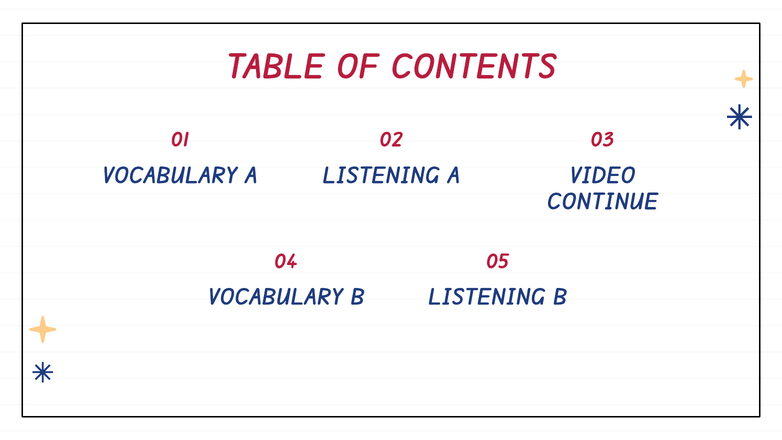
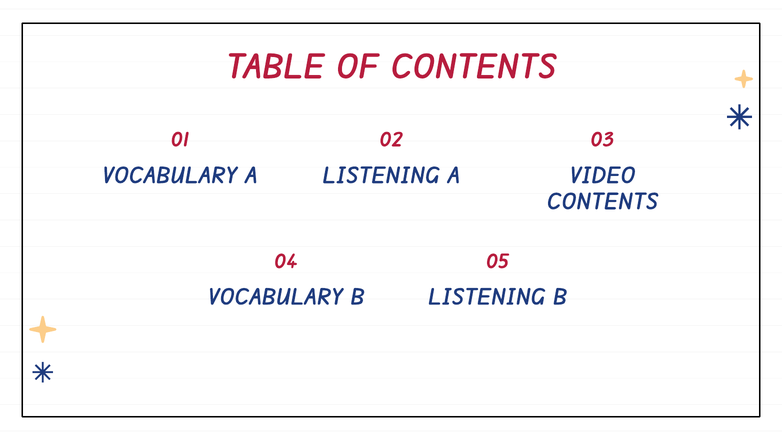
CONTINUE: CONTINUE -> CONTENTS (602, 202)
